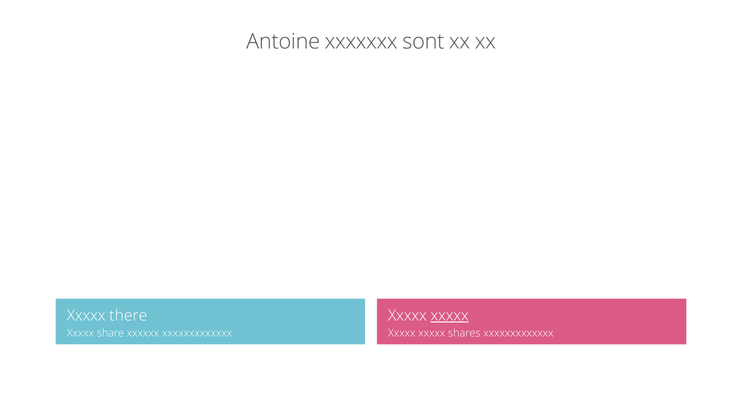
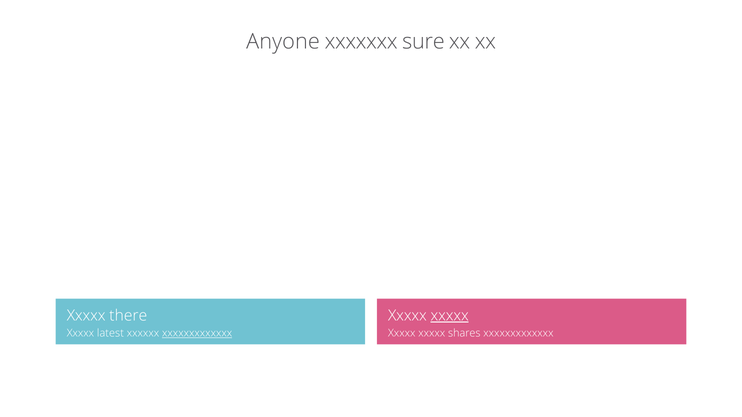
Antoine: Antoine -> Anyone (283, 41)
sont: sont -> sure (423, 41)
share: share -> latest (110, 333)
xxxxxxxxxxxxx underline: none -> present (197, 333)
